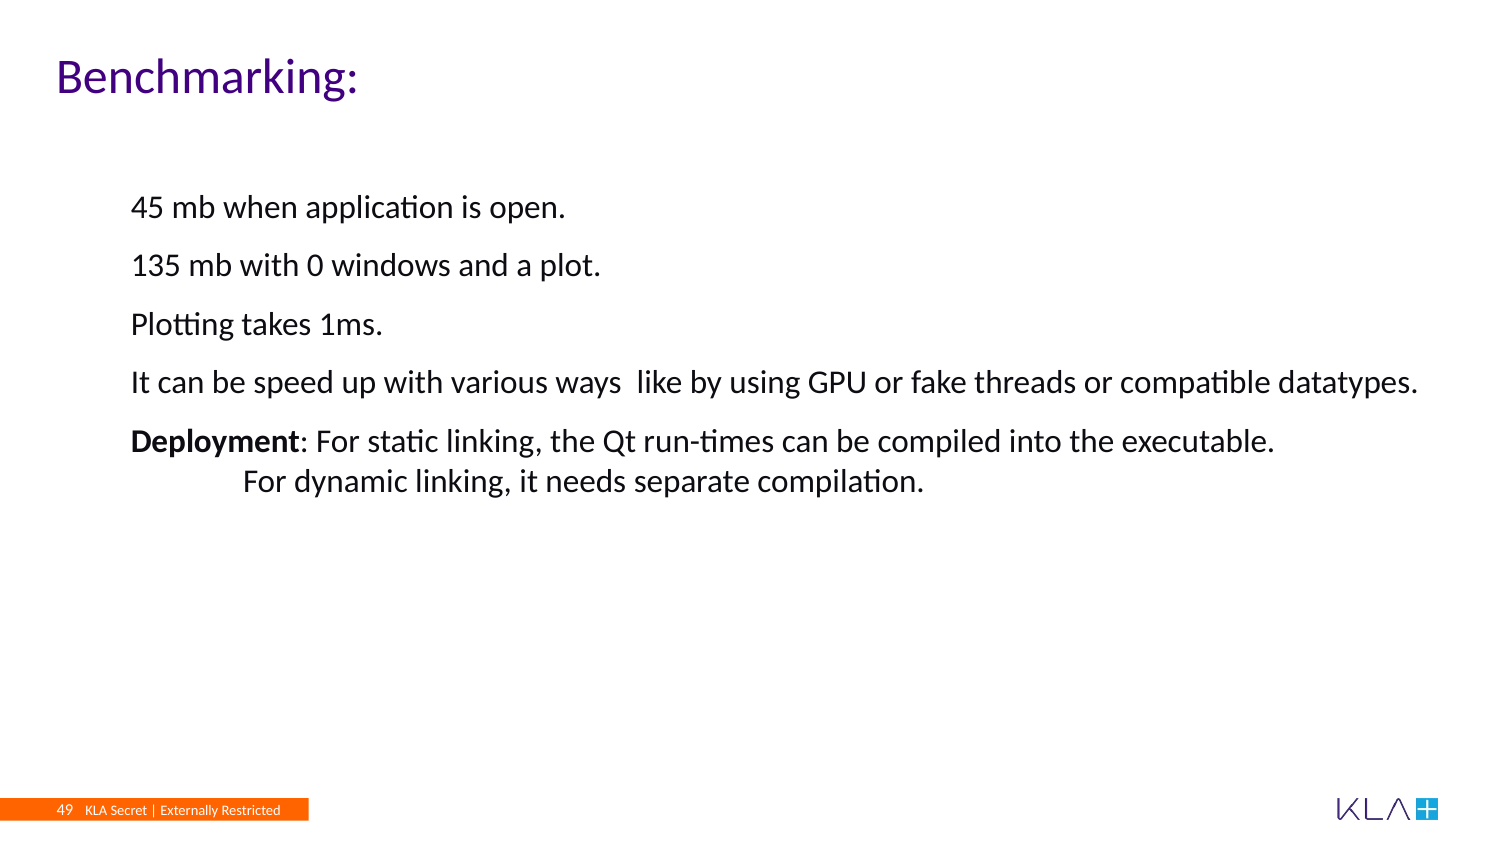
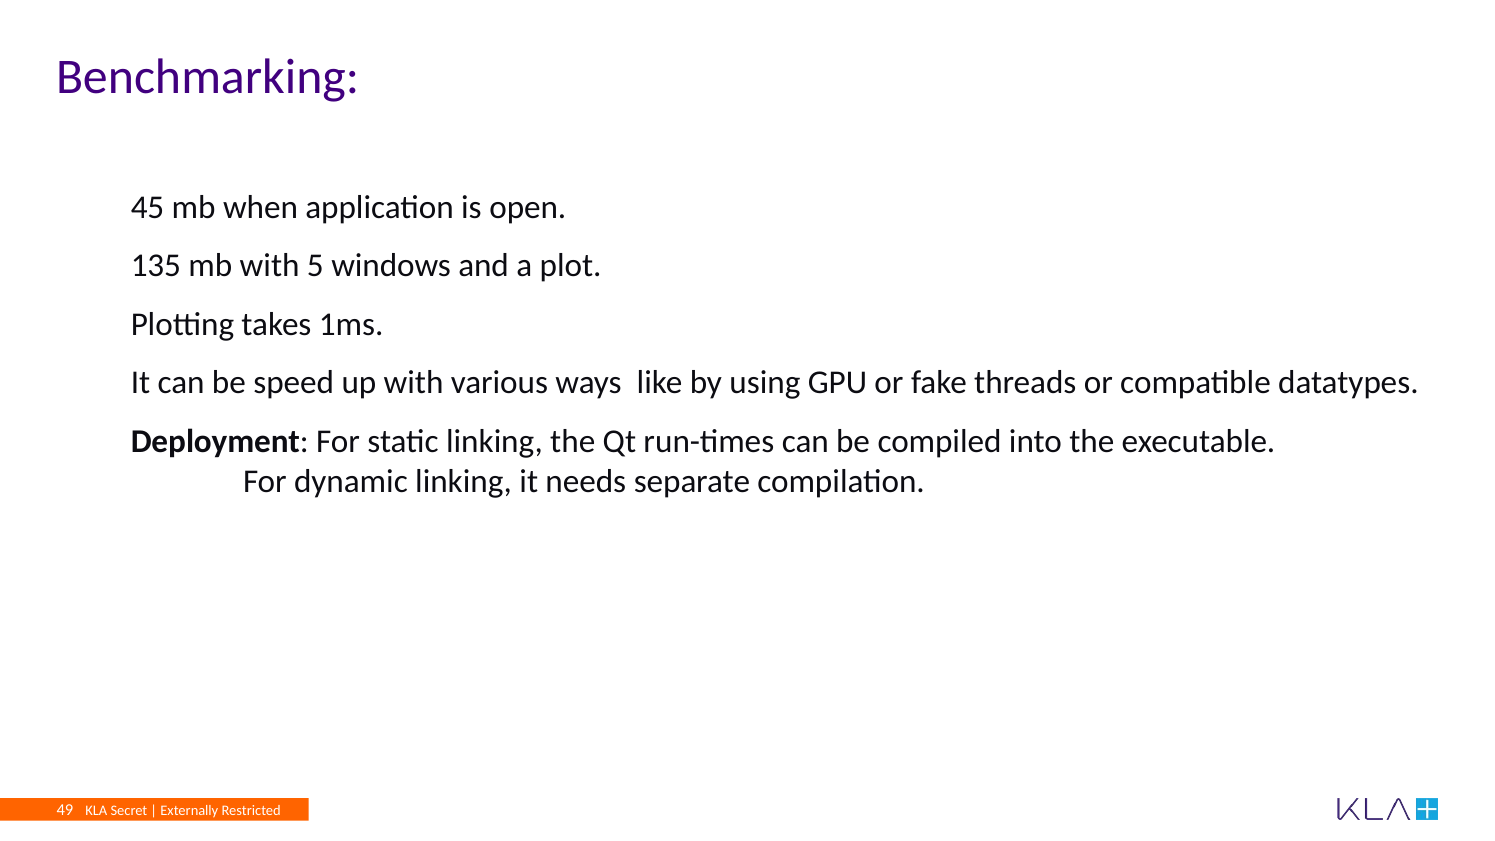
0: 0 -> 5 (315, 266)
